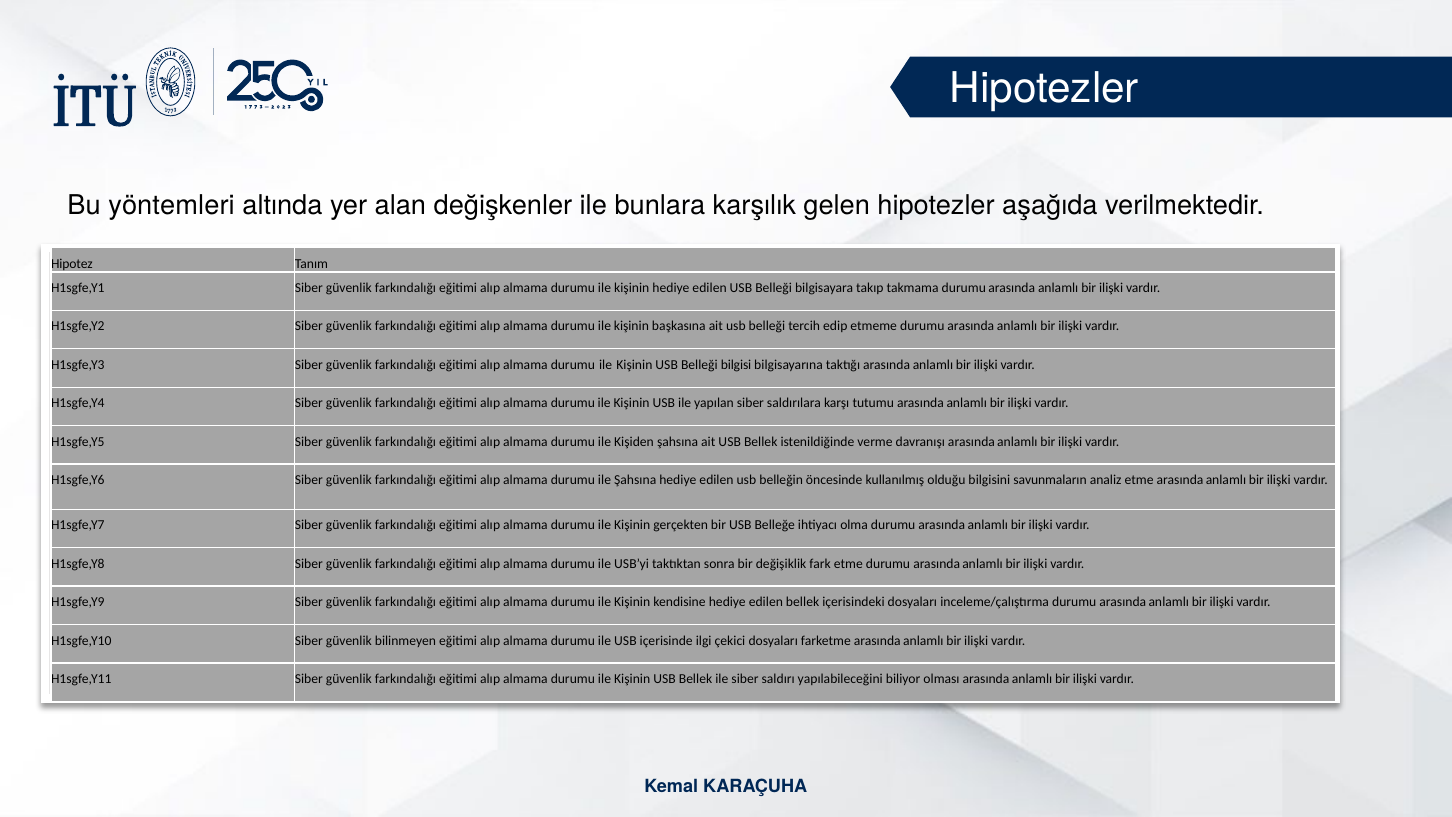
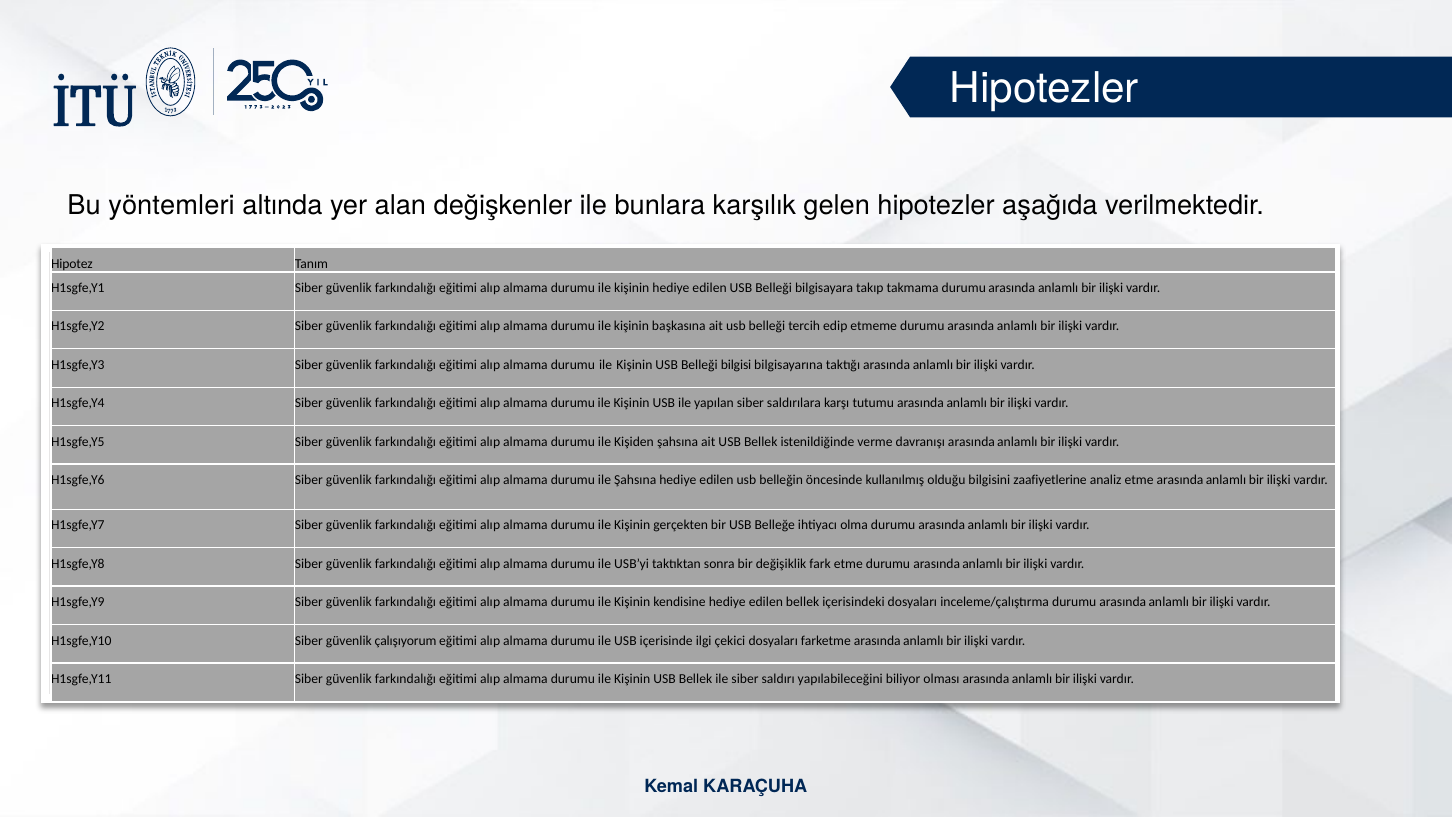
savunmaların: savunmaların -> zaafiyetlerine (1050, 480)
bilinmeyen: bilinmeyen -> çalışıyorum (406, 640)
